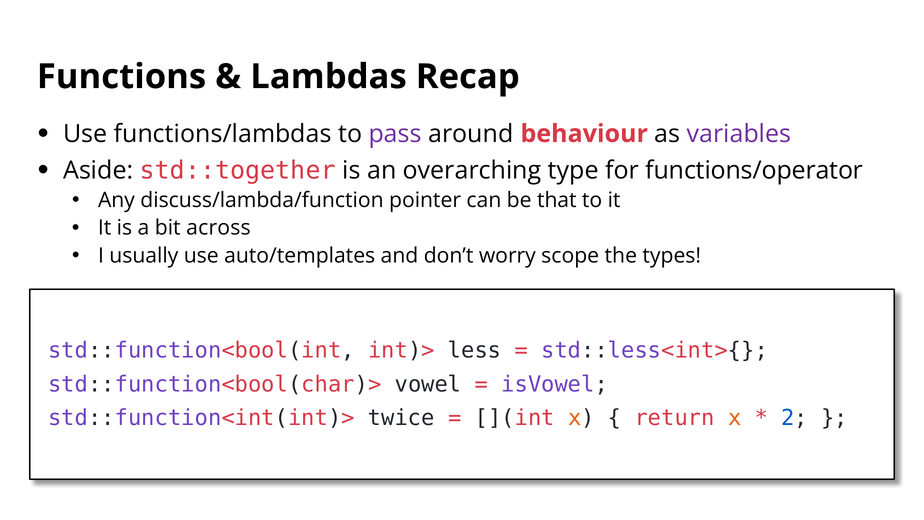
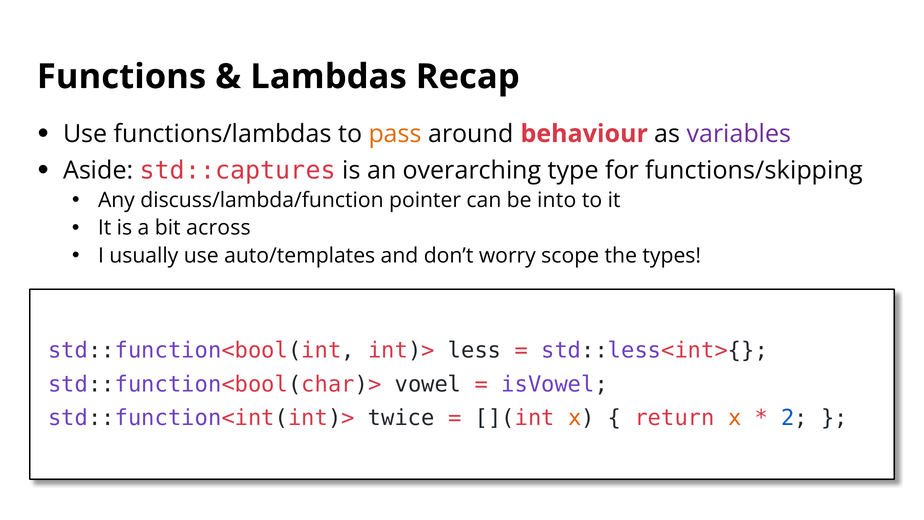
pass colour: purple -> orange (395, 134)
std::together: std::together -> std::captures (238, 170)
functions/operator: functions/operator -> functions/skipping (754, 170)
that: that -> into (557, 200)
